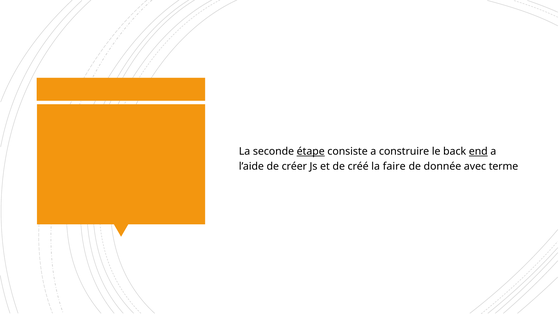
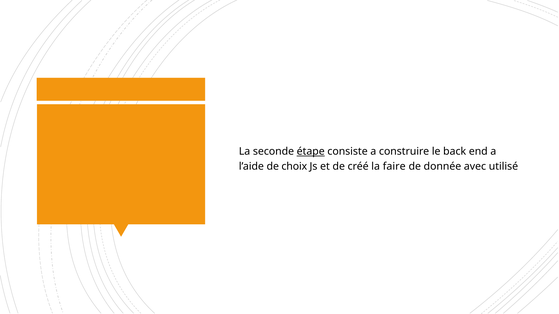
end underline: present -> none (478, 152)
créer: créer -> choix (294, 167)
terme: terme -> utilisé (503, 167)
